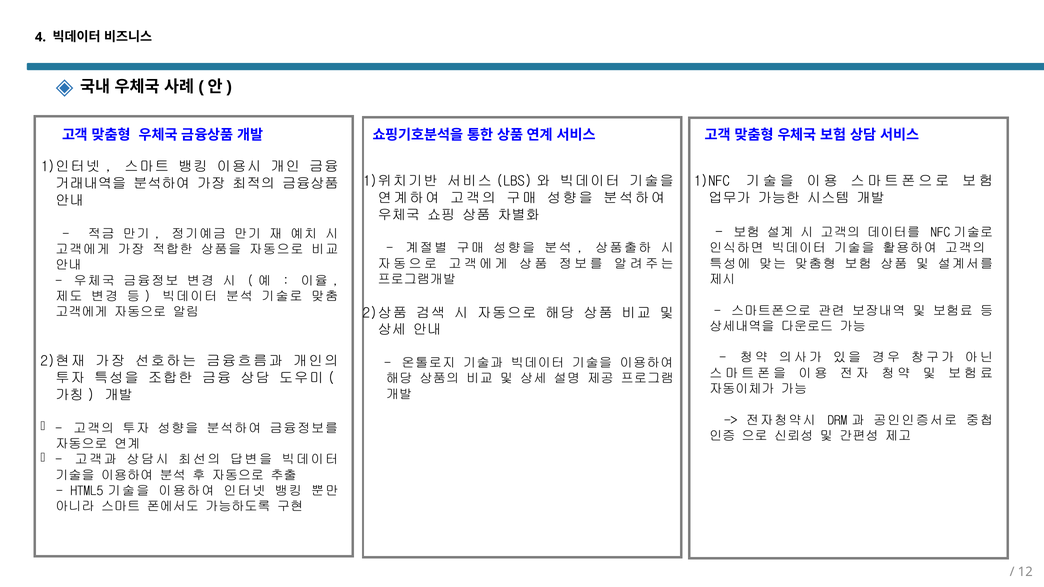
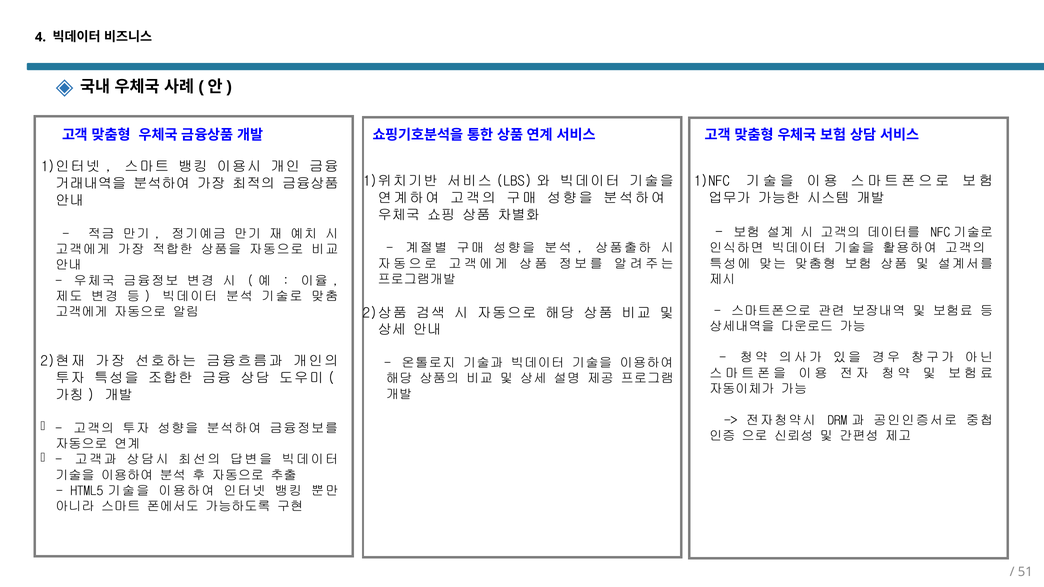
12: 12 -> 51 (1025, 572)
